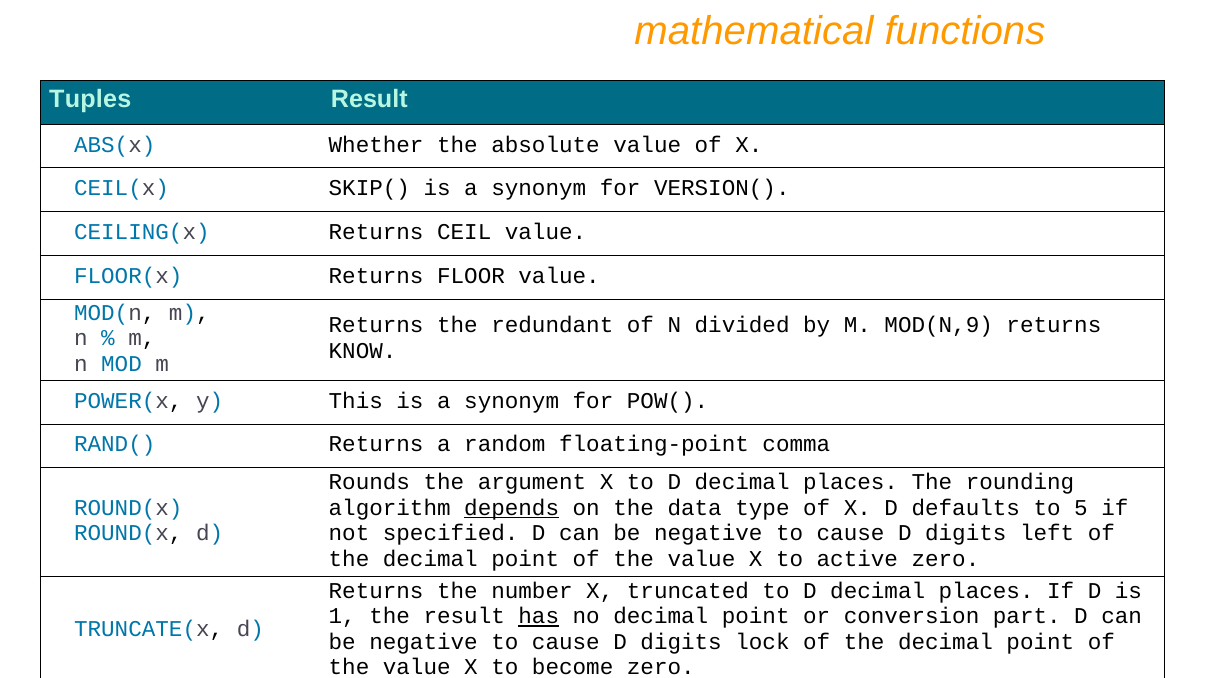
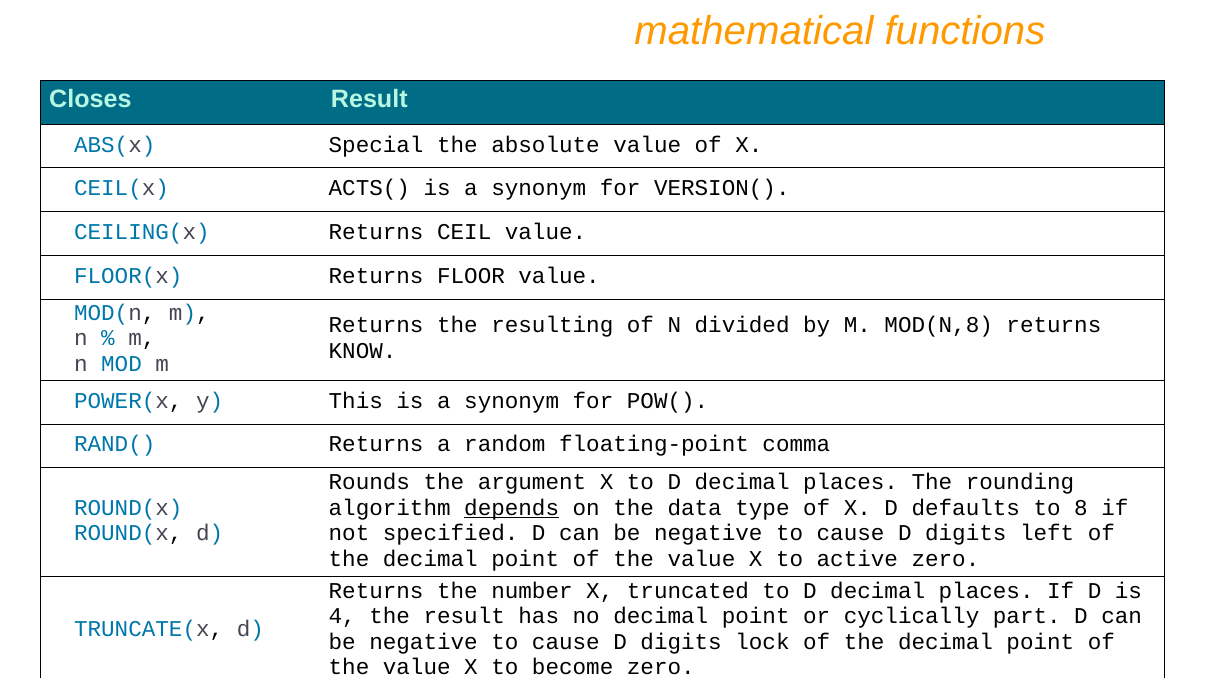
Tuples: Tuples -> Closes (90, 99)
Whether: Whether -> Special (376, 145)
SKIP(: SKIP( -> ACTS( (369, 188)
redundant: redundant -> resulting (552, 325)
MOD(N,9: MOD(N,9 -> MOD(N,8 (939, 325)
5: 5 -> 8 (1081, 508)
1: 1 -> 4 (342, 616)
has underline: present -> none (539, 616)
conversion: conversion -> cyclically (912, 616)
